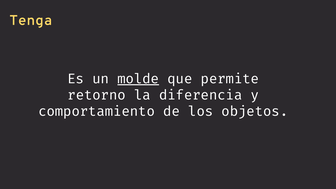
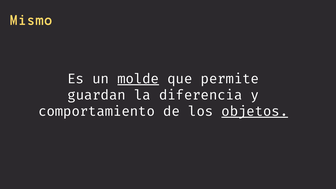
Tenga: Tenga -> Mismo (31, 20)
retorno: retorno -> guardan (97, 95)
objetos underline: none -> present (255, 111)
